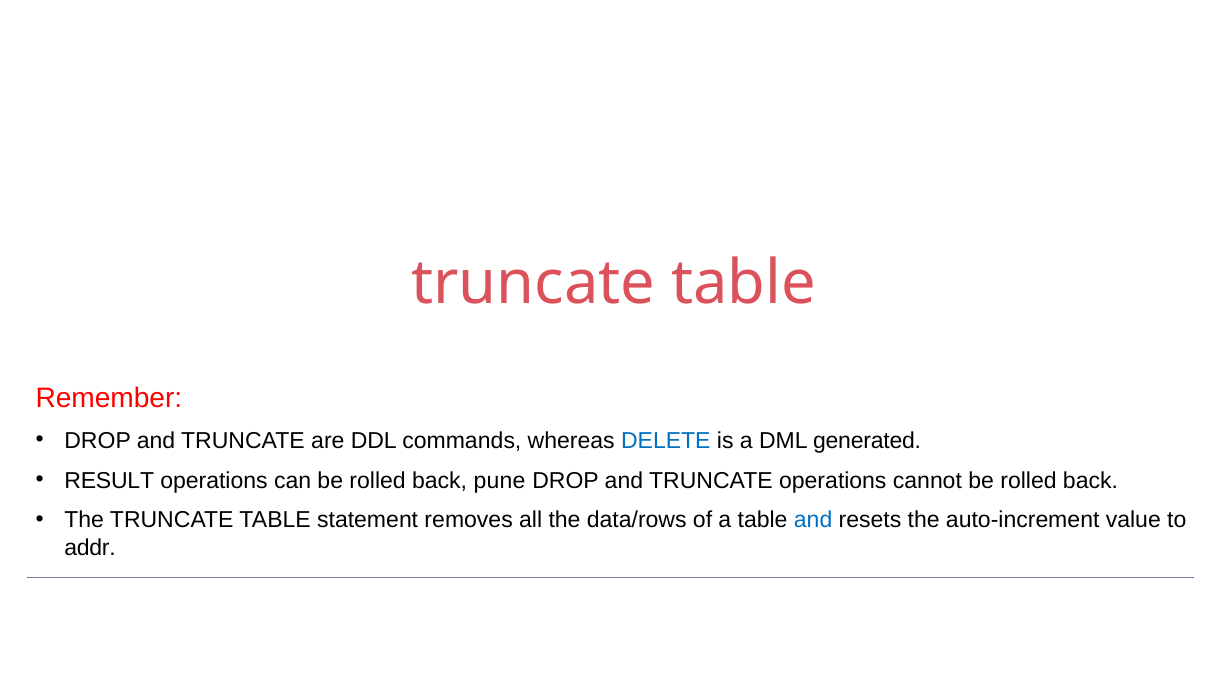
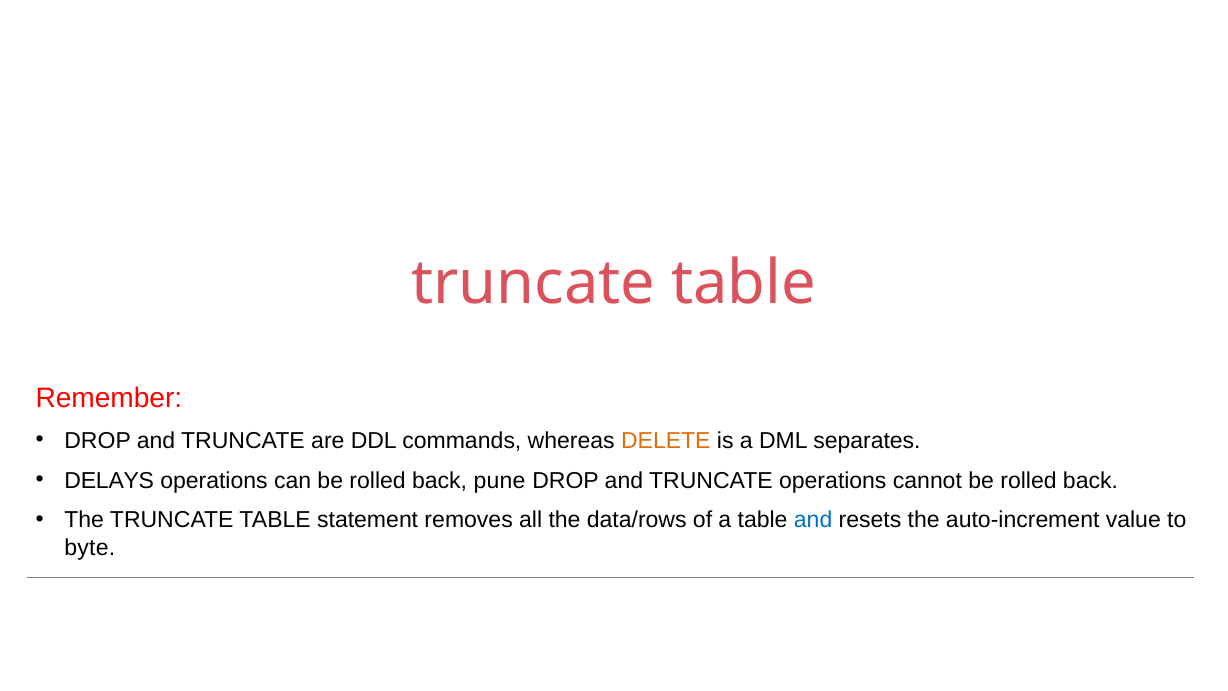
DELETE colour: blue -> orange (666, 440)
generated: generated -> separates (867, 440)
RESULT: RESULT -> DELAYS (109, 480)
addr: addr -> byte (90, 548)
